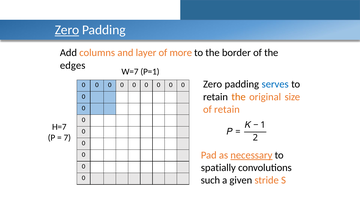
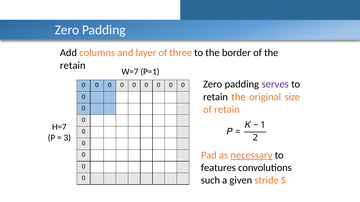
Zero underline: present -> none (67, 30)
more: more -> three (181, 53)
edges: edges -> retain (73, 65)
serves colour: blue -> purple (275, 84)
7: 7 -> 3 (67, 138)
spatially: spatially -> features (218, 168)
